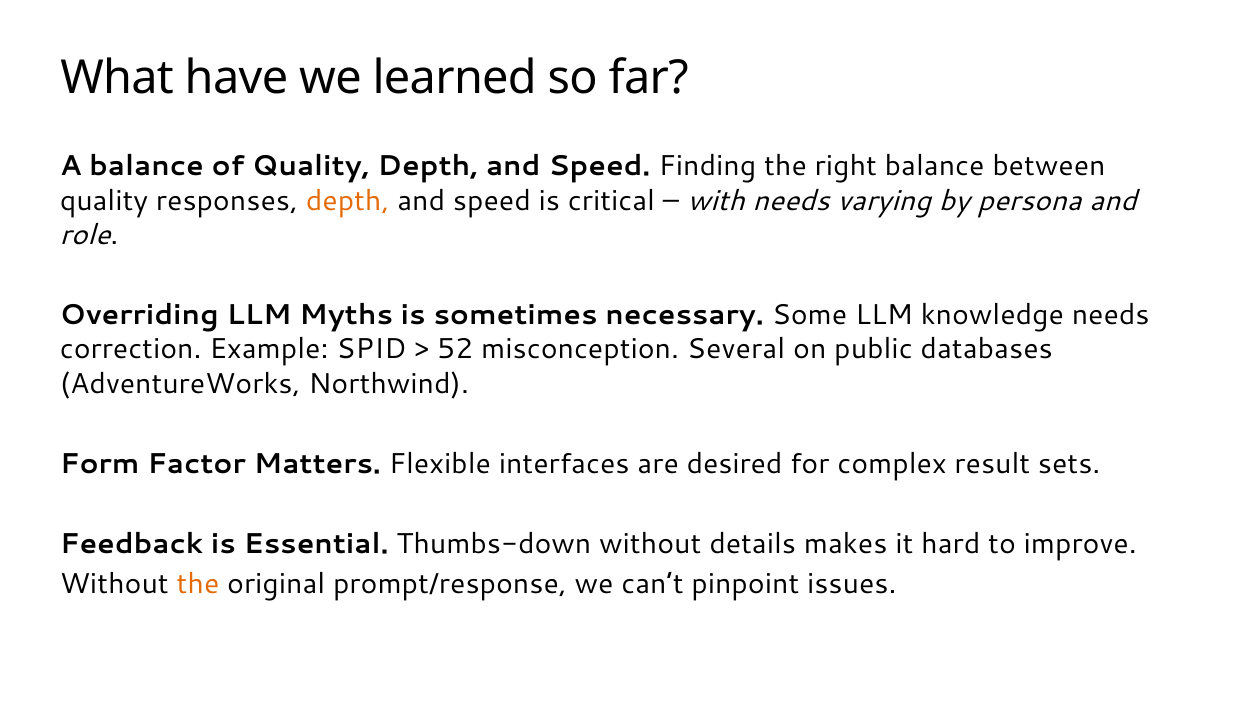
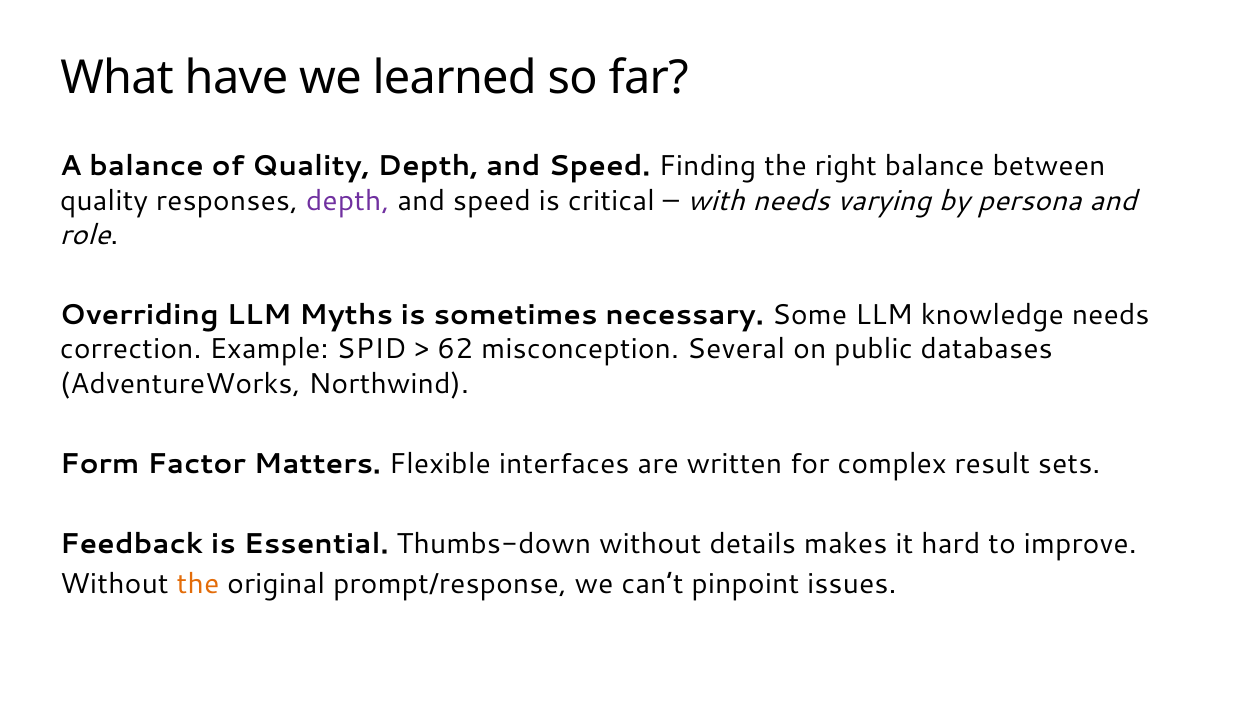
depth colour: orange -> purple (348, 201)
52: 52 -> 62 (455, 349)
desired: desired -> written (734, 464)
